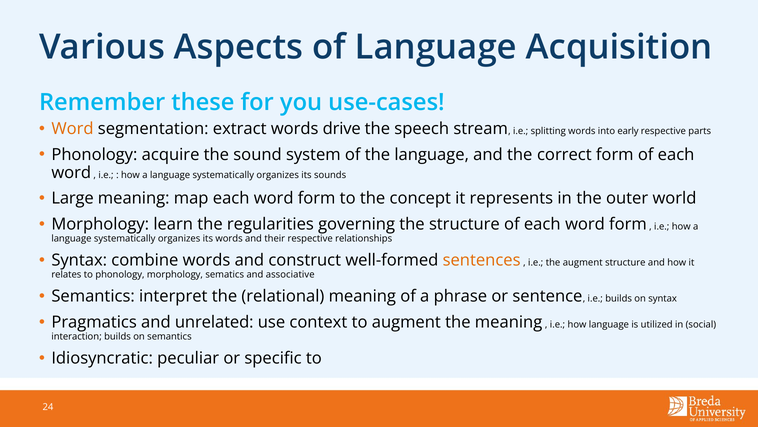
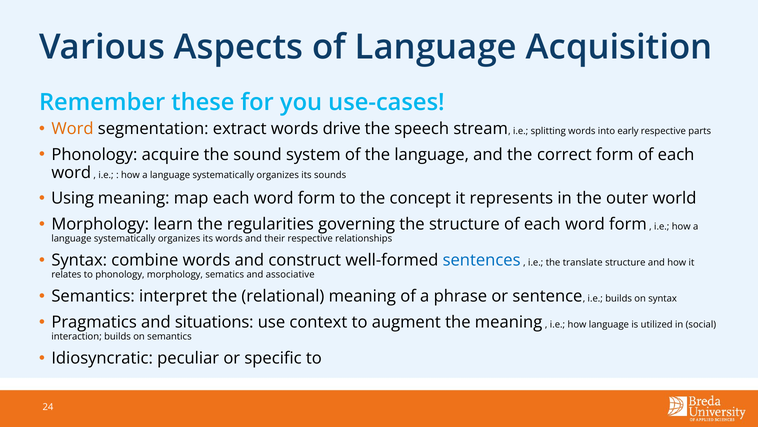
Large: Large -> Using (73, 198)
sentences colour: orange -> blue (482, 260)
the augment: augment -> translate (583, 262)
unrelated: unrelated -> situations (214, 322)
